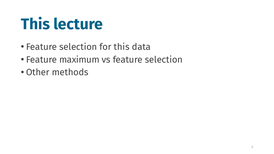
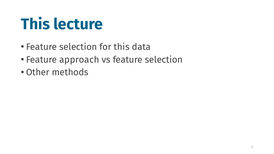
maximum: maximum -> approach (79, 60)
